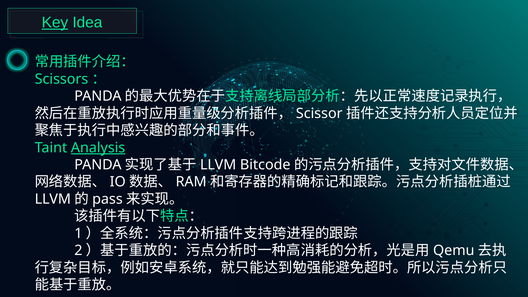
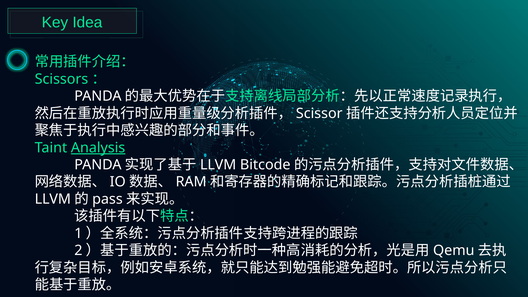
Key underline: present -> none (55, 22)
